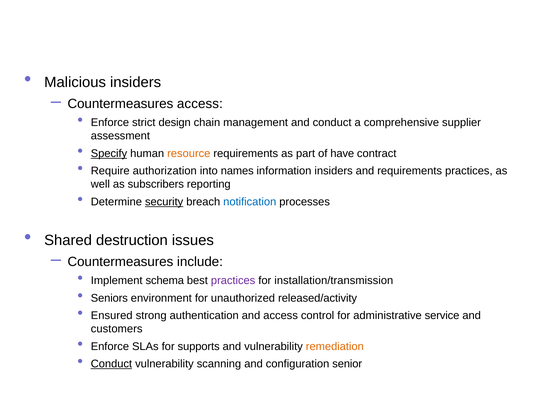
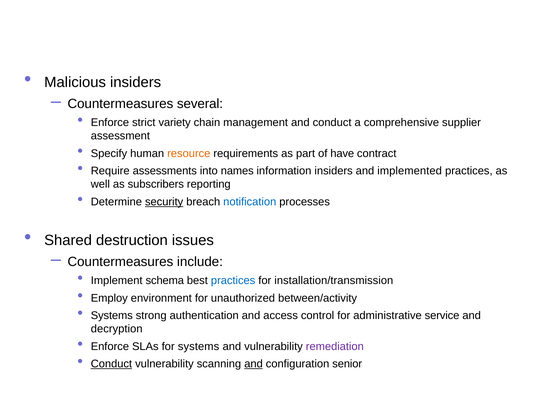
Countermeasures access: access -> several (200, 104)
design: design -> variety (175, 123)
Specify underline: present -> none (109, 153)
authorization: authorization -> assessments (165, 171)
and requirements: requirements -> implemented (410, 171)
practices colour: purple -> blue (233, 280)
Seniors: Seniors -> Employ (109, 298)
released/activity: released/activity -> between/activity (318, 298)
Ensured: Ensured -> Systems (112, 315)
customers: customers -> decryption (117, 329)
for supports: supports -> systems (199, 346)
remediation colour: orange -> purple (335, 346)
and underline: none -> present (254, 364)
